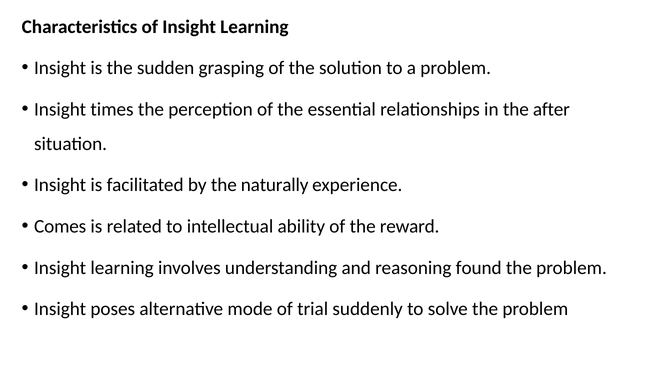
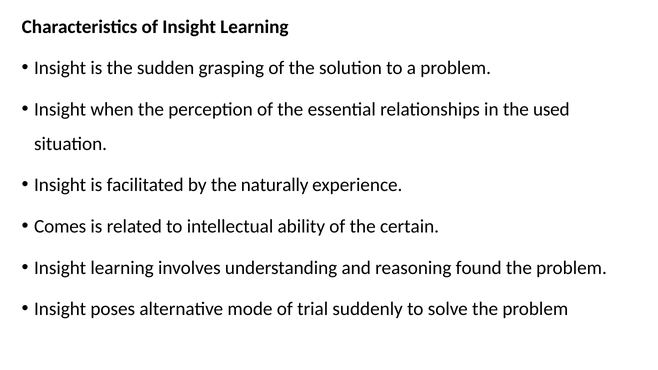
times: times -> when (112, 109)
after: after -> used (551, 109)
reward: reward -> certain (410, 227)
